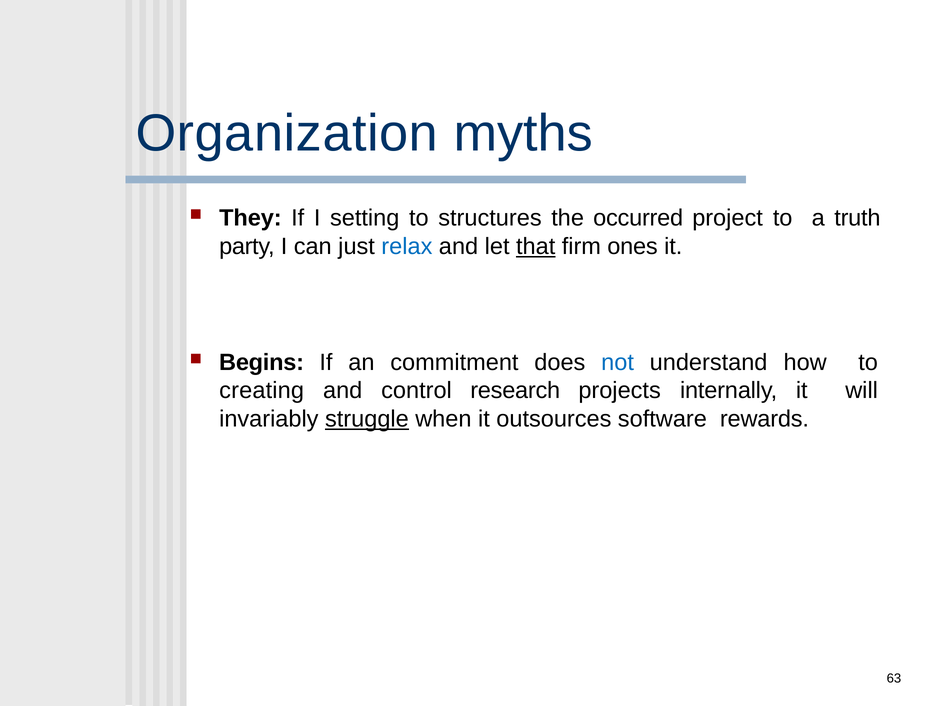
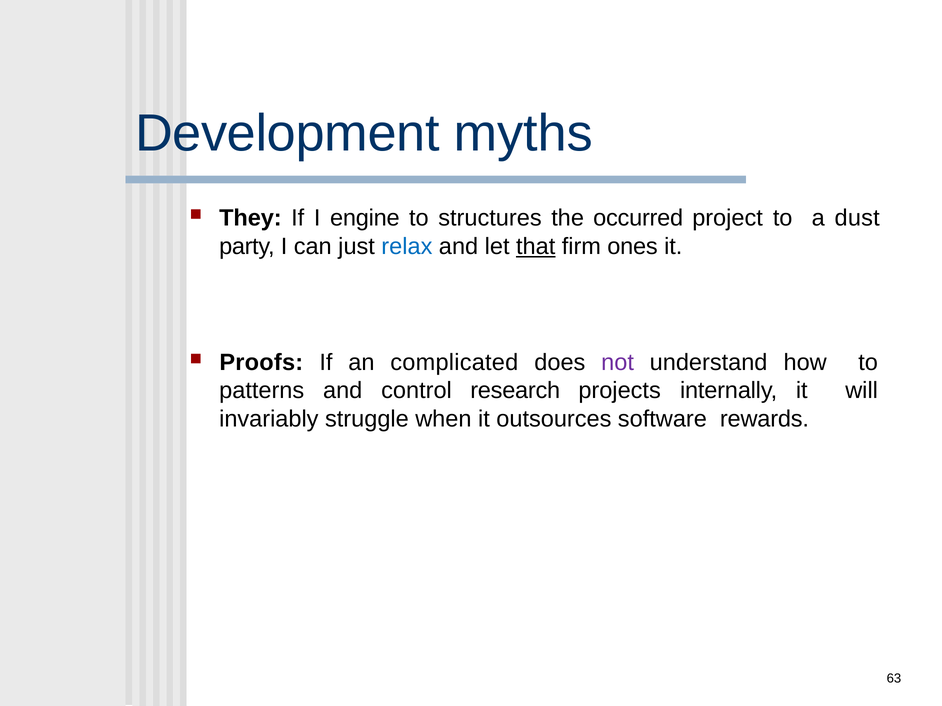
Organization: Organization -> Development (287, 133)
setting: setting -> engine (365, 218)
truth: truth -> dust (857, 218)
Begins: Begins -> Proofs (261, 363)
commitment: commitment -> complicated (454, 363)
not colour: blue -> purple (618, 363)
creating: creating -> patterns (262, 391)
struggle underline: present -> none (367, 419)
